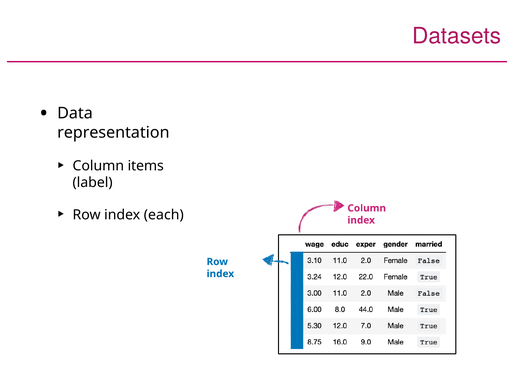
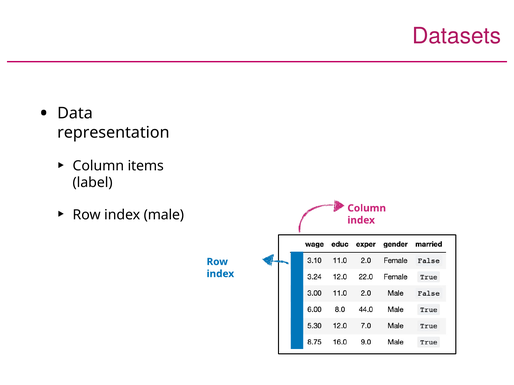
each: each -> male (164, 215)
